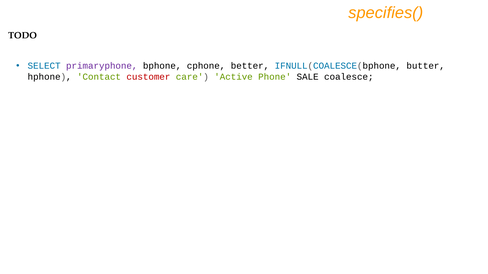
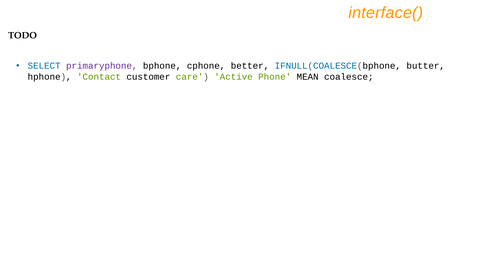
specifies(: specifies( -> interface( (386, 13)
customer colour: red -> black (148, 77)
SALE: SALE -> MEAN (308, 77)
